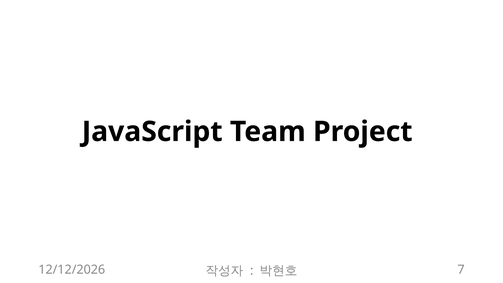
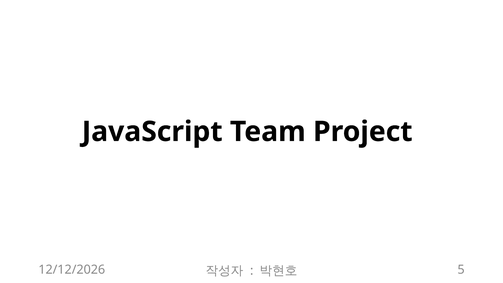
7: 7 -> 5 (461, 270)
